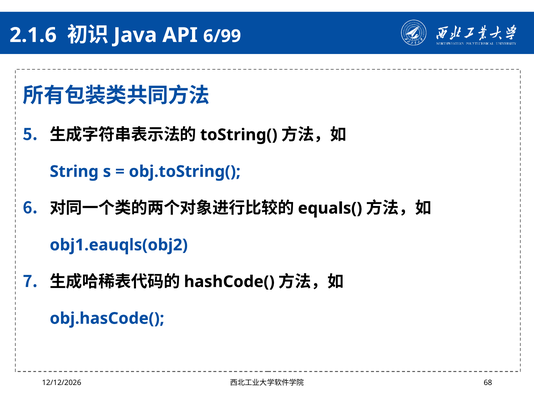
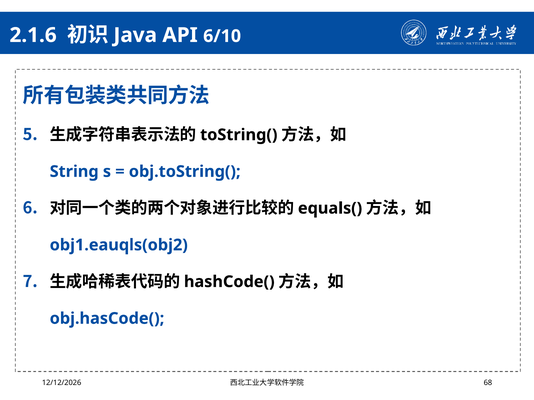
6/99: 6/99 -> 6/10 (222, 36)
